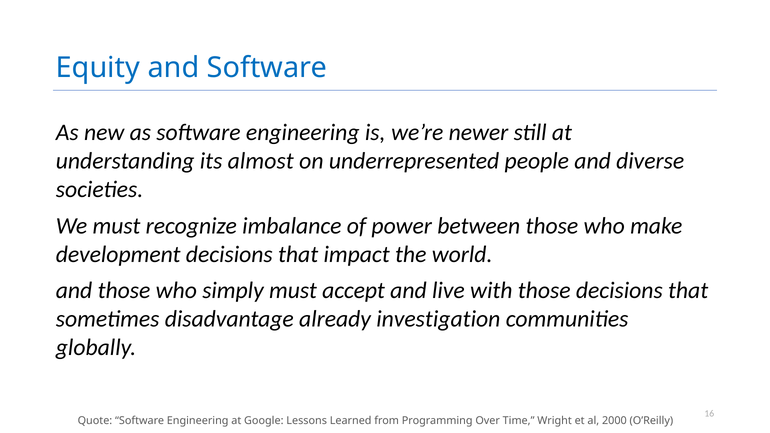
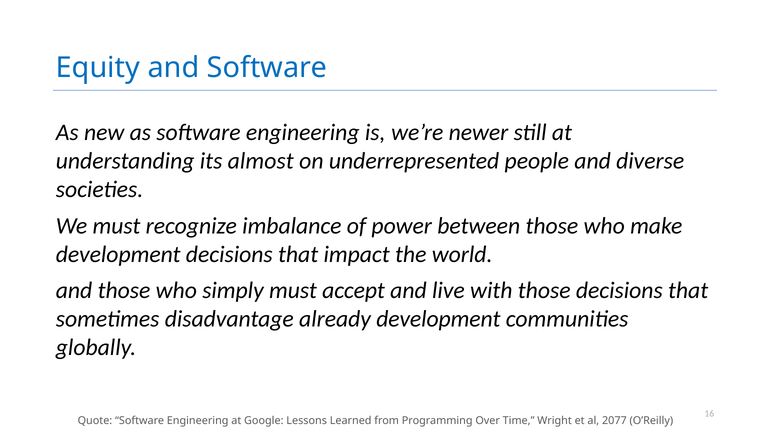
already investigation: investigation -> development (438, 319)
2000: 2000 -> 2077 (614, 421)
